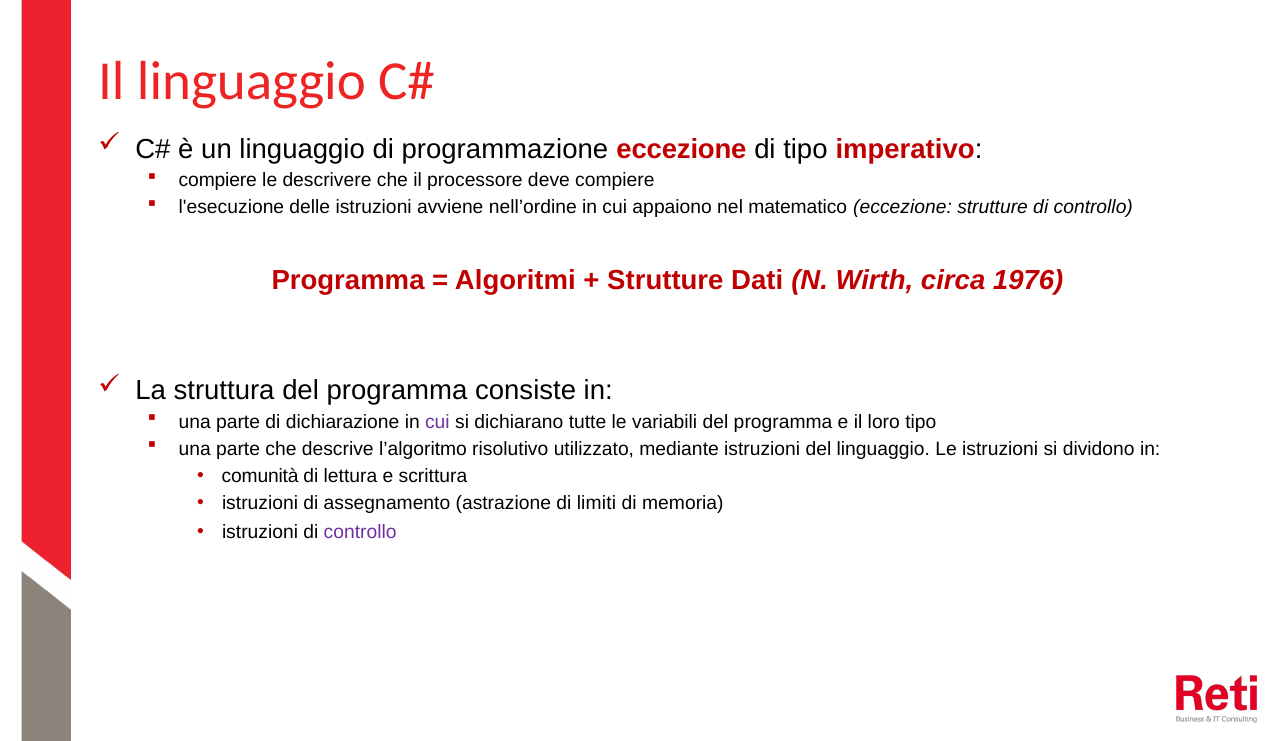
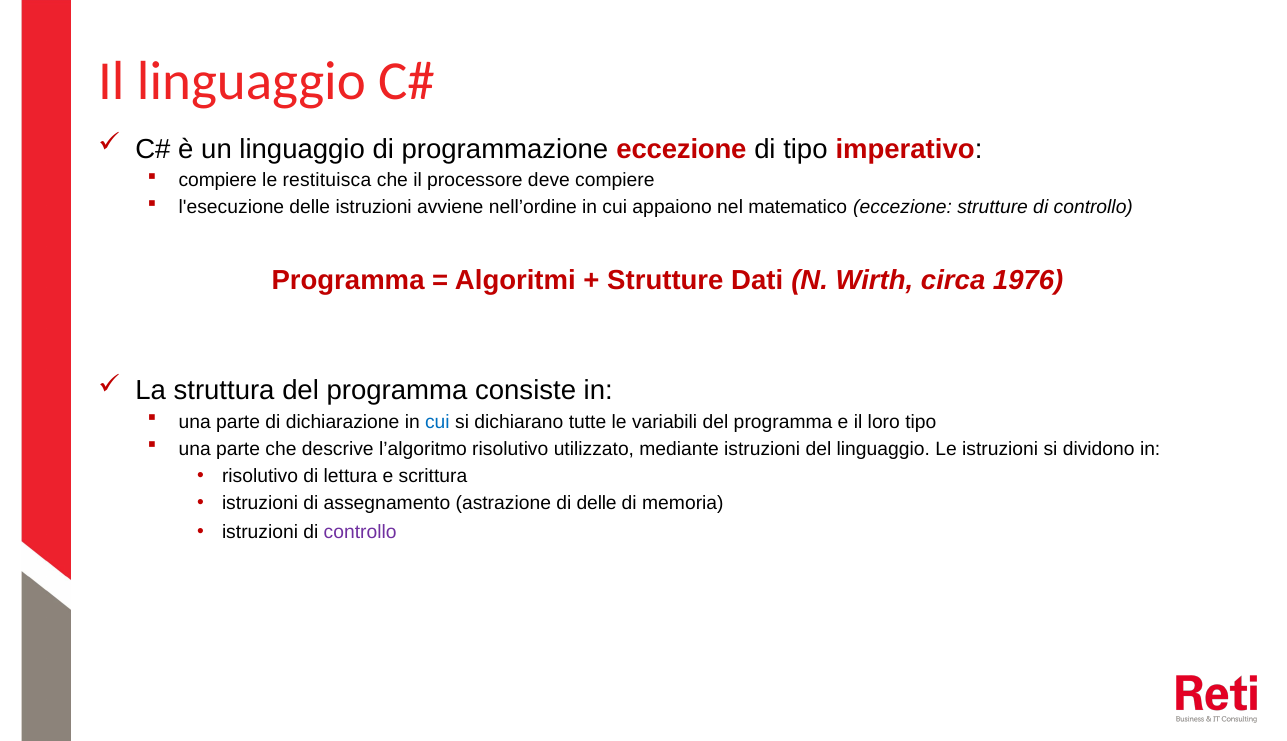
descrivere: descrivere -> restituisca (327, 181)
cui colour: purple -> blue (437, 422)
comunità: comunità -> risolutivo (260, 476)
di limiti: limiti -> delle (597, 503)
